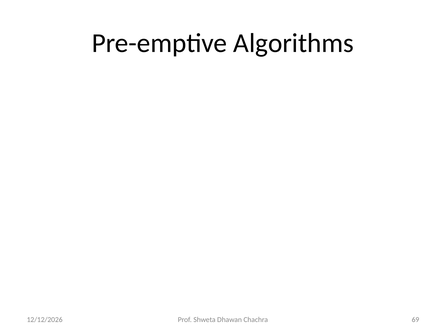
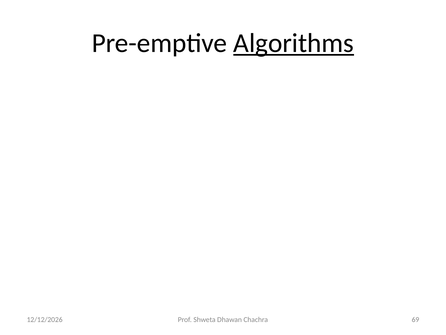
Algorithms underline: none -> present (294, 43)
